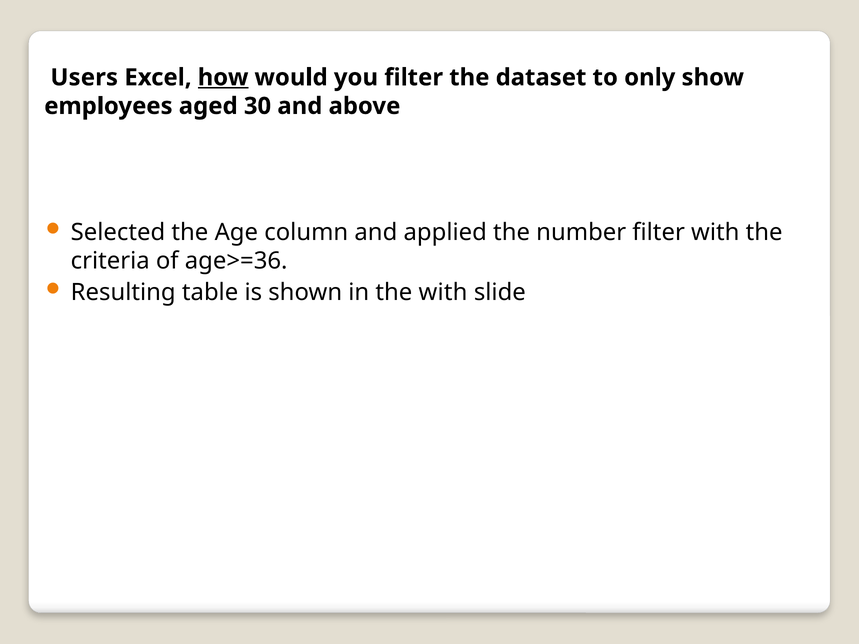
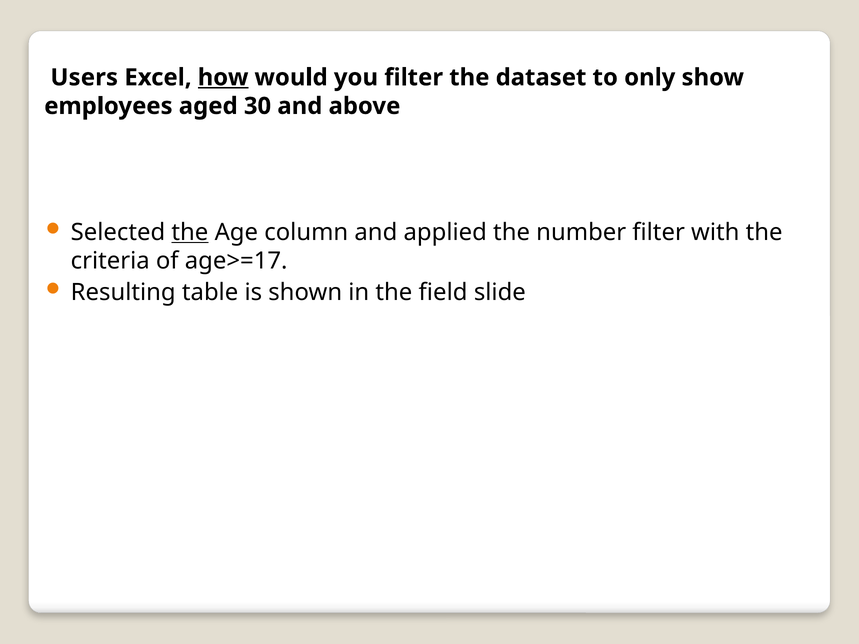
the underline: none -> present (190, 232)
age>=36: age>=36 -> age>=17 (236, 261)
the with: with -> field (443, 293)
